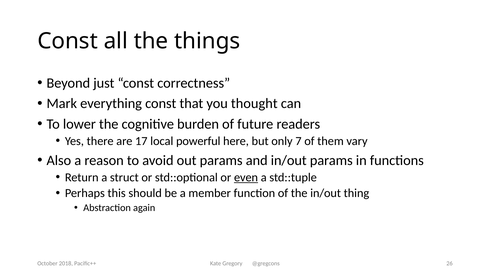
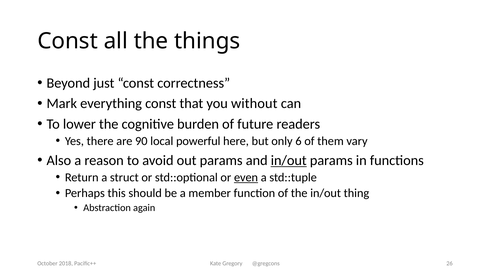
thought: thought -> without (254, 103)
17: 17 -> 90 (141, 141)
7: 7 -> 6 (298, 141)
in/out underline: none -> present (289, 160)
